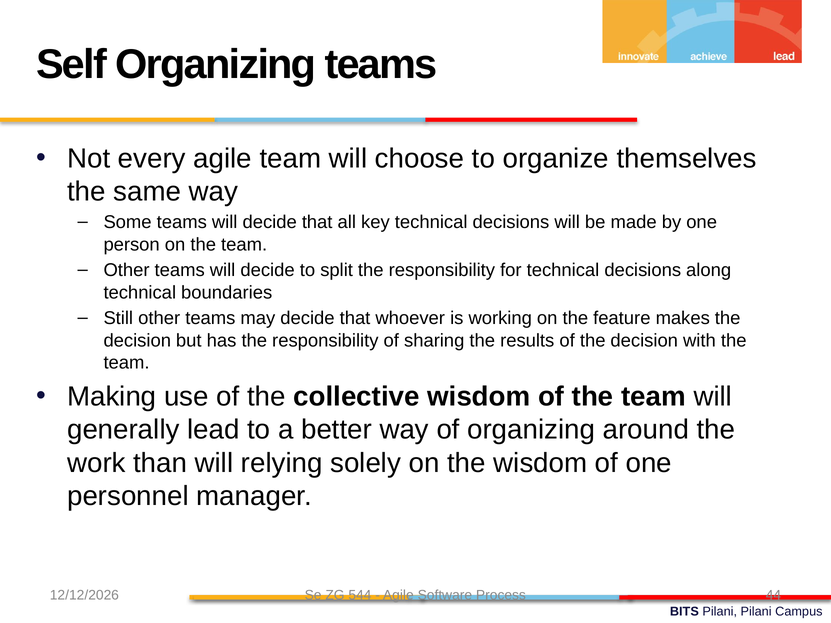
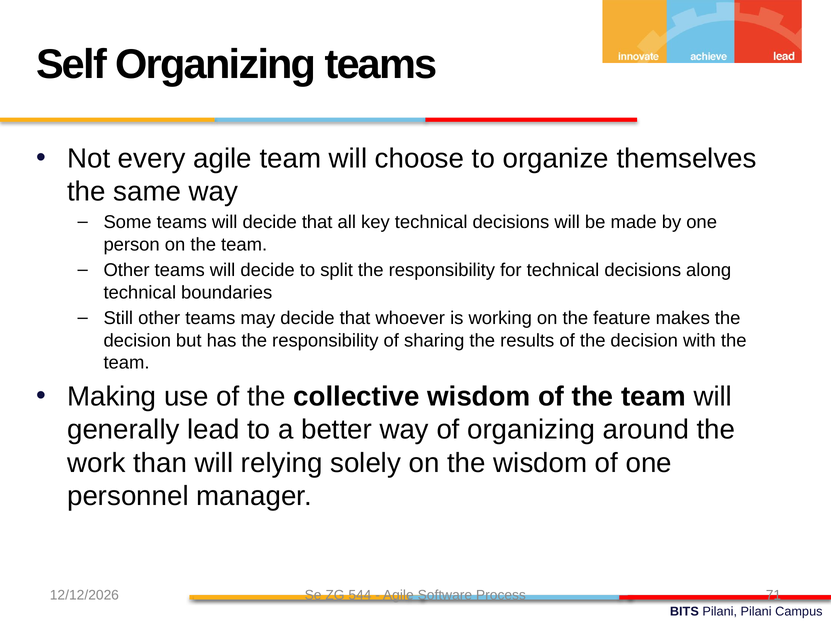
44: 44 -> 71 (773, 595)
